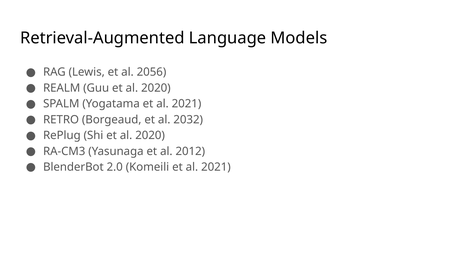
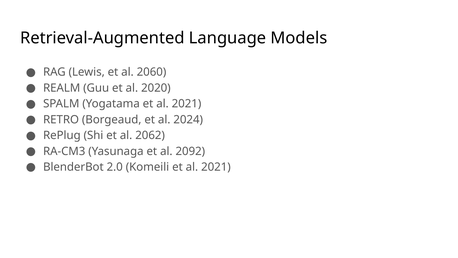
2056: 2056 -> 2060 (152, 72)
2032: 2032 -> 2024 (188, 119)
Shi et al 2020: 2020 -> 2062 (150, 135)
2012: 2012 -> 2092 (190, 151)
